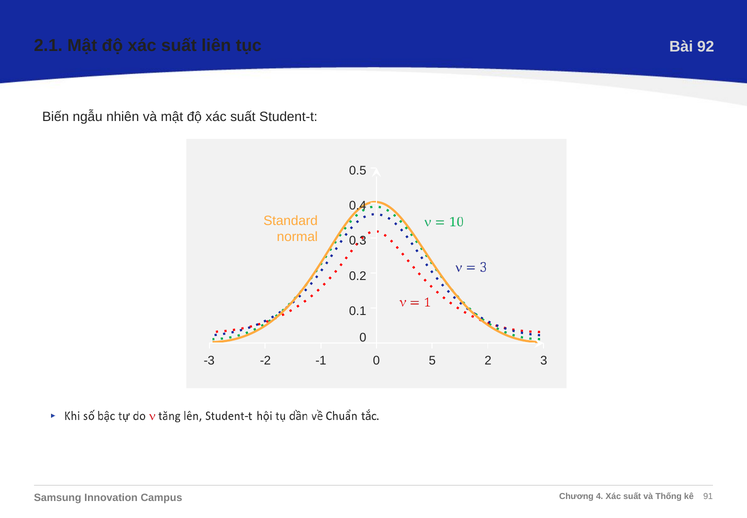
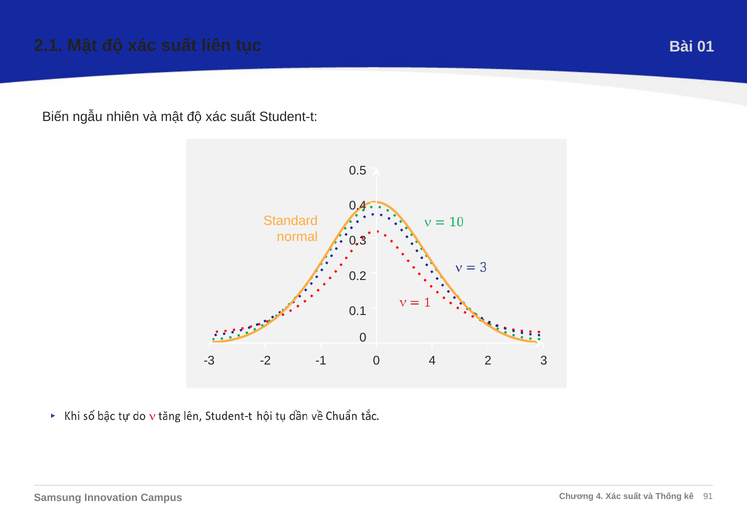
92: 92 -> 01 (706, 47)
-3 5: 5 -> 4 (432, 360)
